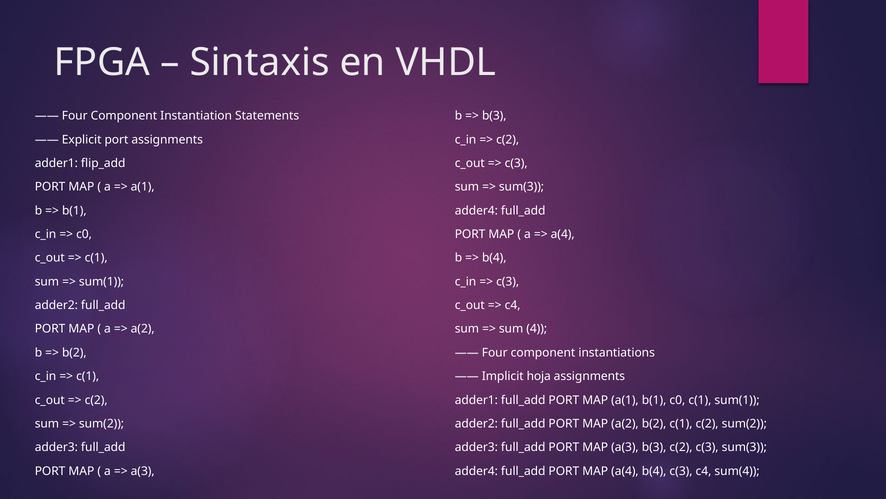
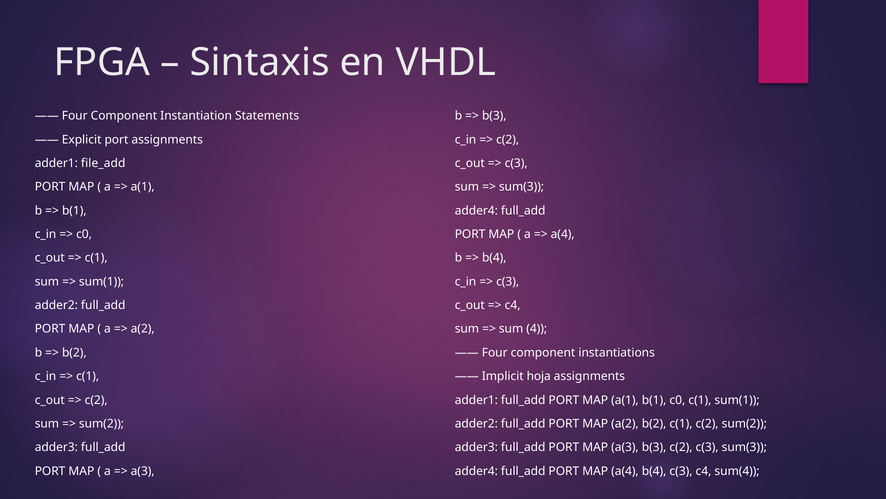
flip_add: flip_add -> file_add (103, 163)
